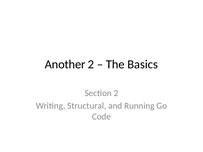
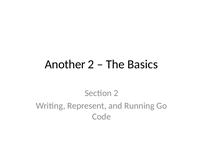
Structural: Structural -> Represent (87, 106)
